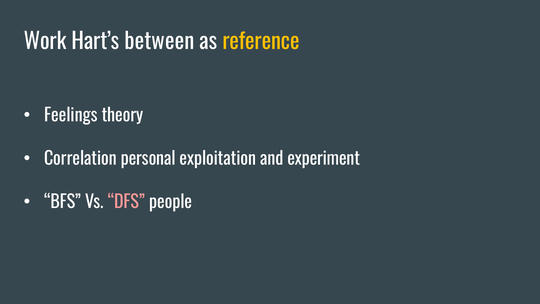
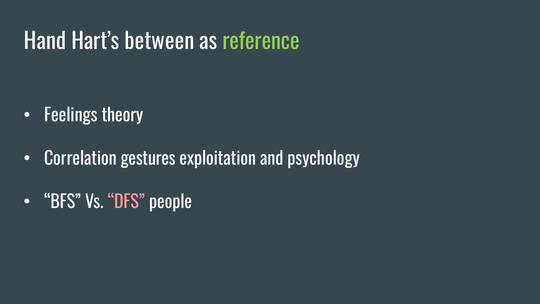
Work: Work -> Hand (45, 42)
reference colour: yellow -> light green (261, 42)
personal: personal -> gestures (148, 159)
experiment: experiment -> psychology (324, 159)
